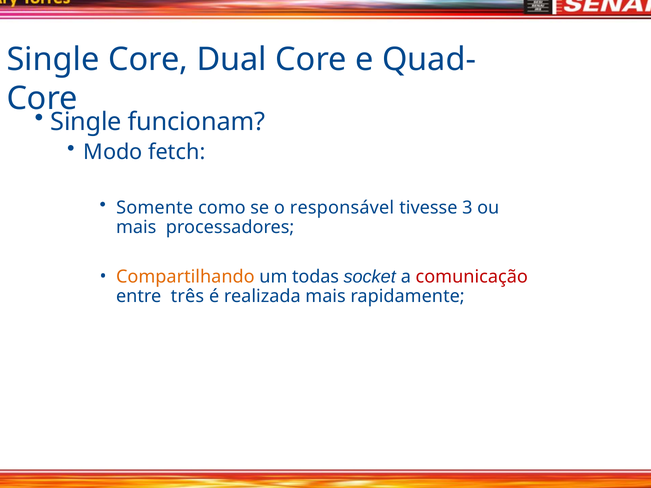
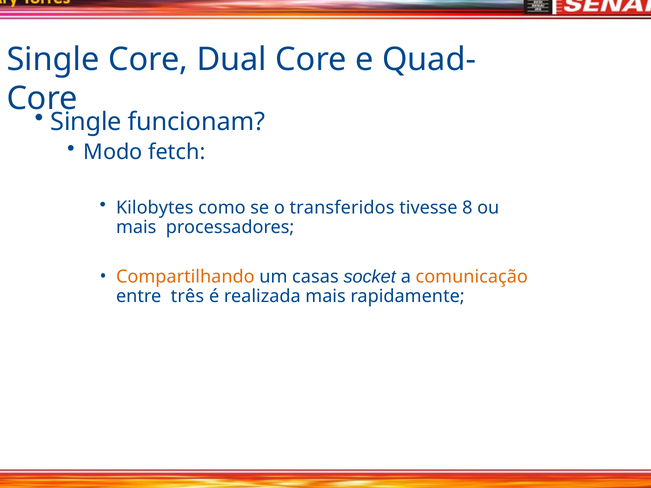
Somente: Somente -> Kilobytes (155, 208)
responsável: responsável -> transferidos (342, 208)
3: 3 -> 8 (467, 208)
todas: todas -> casas (315, 277)
comunicação colour: red -> orange (472, 277)
